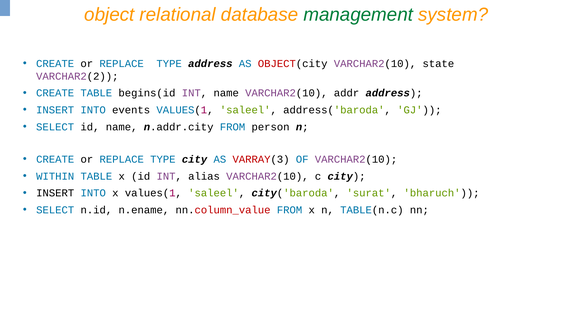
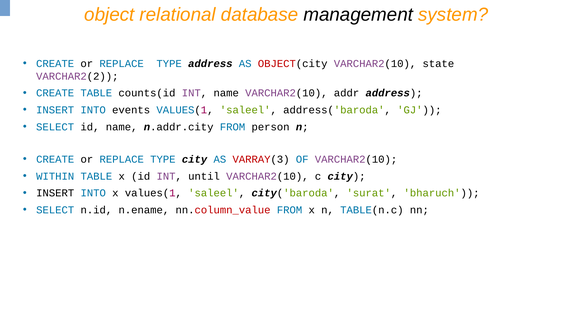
management colour: green -> black (358, 15)
begins(id: begins(id -> counts(id (147, 93)
alias: alias -> until (204, 176)
